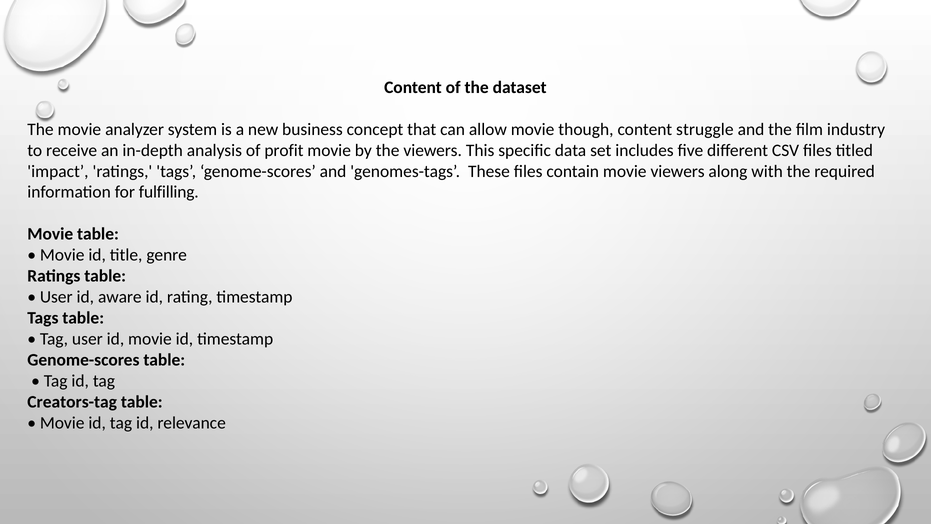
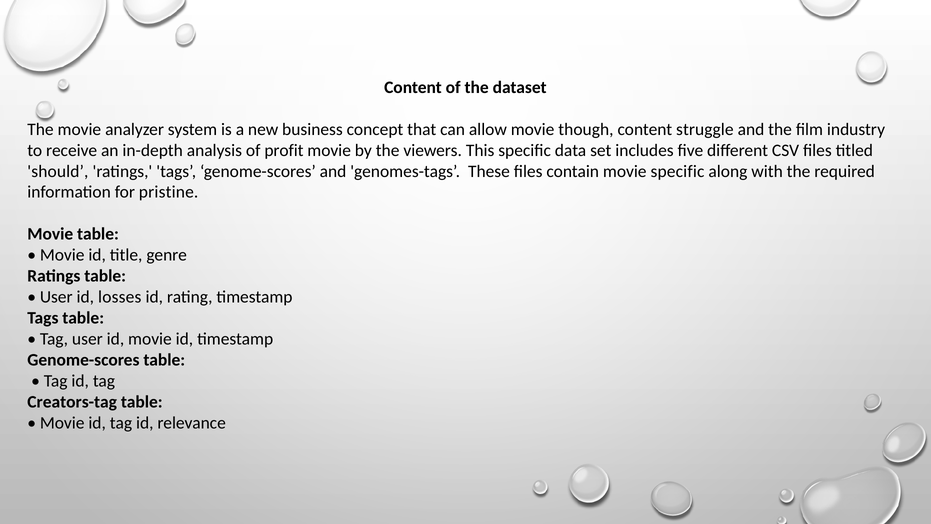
impact: impact -> should (58, 171)
movie viewers: viewers -> specific (677, 171)
fulfilling: fulfilling -> pristine (169, 192)
aware: aware -> losses (120, 297)
